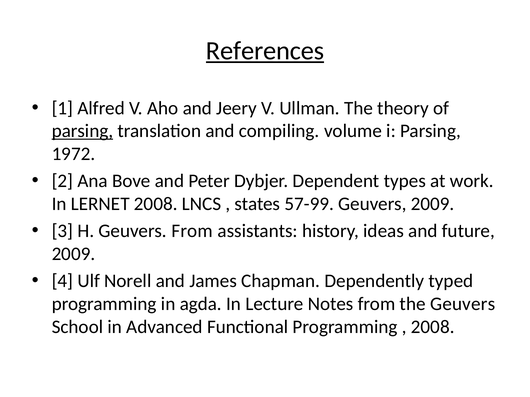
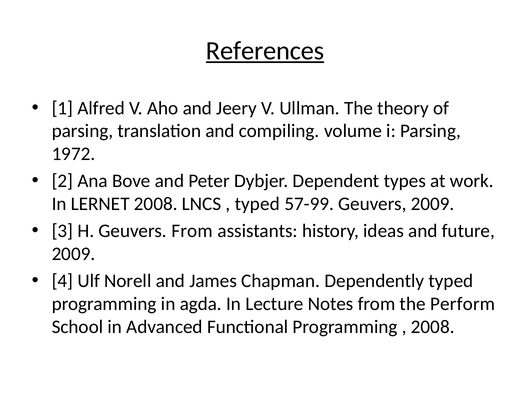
parsing underline: present -> none (82, 131)
states: states -> typed (257, 204)
the Geuvers: Geuvers -> Perform (463, 304)
